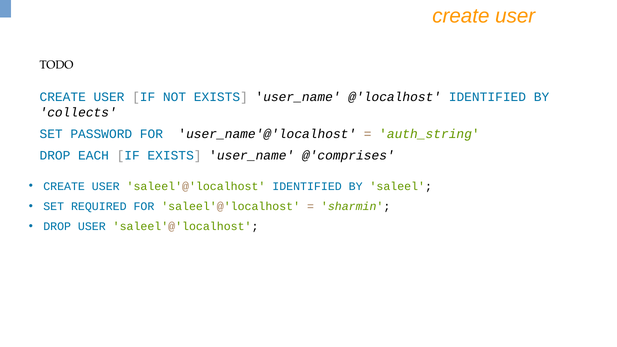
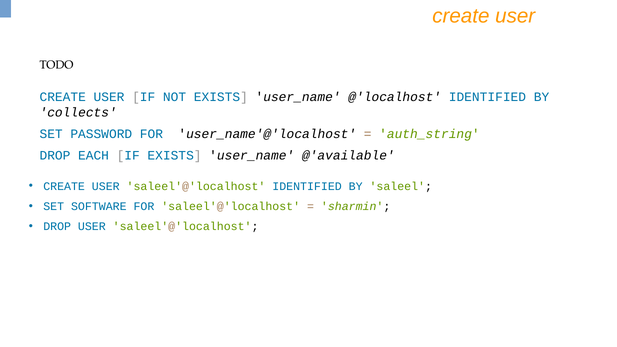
@'comprises: @'comprises -> @'available (348, 156)
REQUIRED: REQUIRED -> SOFTWARE (99, 206)
